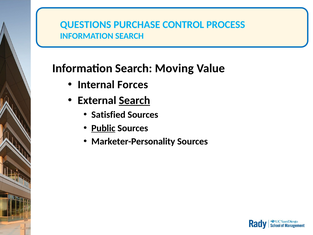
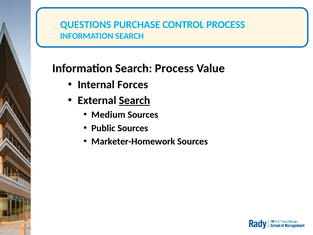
Search Moving: Moving -> Process (174, 68)
Satisfied: Satisfied -> Medium (108, 115)
Public underline: present -> none (103, 128)
Marketer-Personality: Marketer-Personality -> Marketer-Homework (133, 141)
